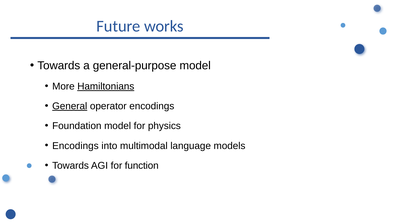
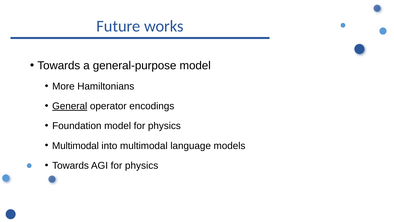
Hamiltonians underline: present -> none (106, 86)
Encodings: Encodings -> Multimodal (75, 146)
AGI for function: function -> physics (142, 165)
